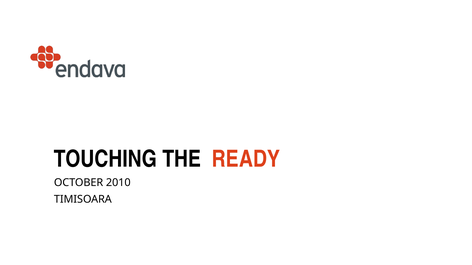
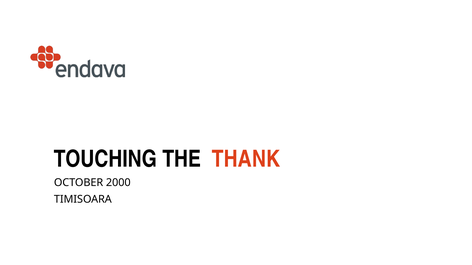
READY: READY -> THANK (246, 159)
2010: 2010 -> 2000 (118, 183)
